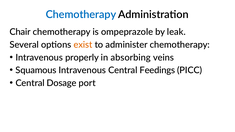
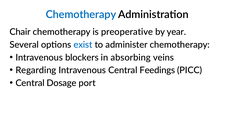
ompeprazole: ompeprazole -> preoperative (127, 32)
leak: leak -> year (176, 32)
exist colour: orange -> blue (83, 45)
properly: properly -> blockers (82, 58)
Squamous: Squamous -> Regarding (36, 70)
